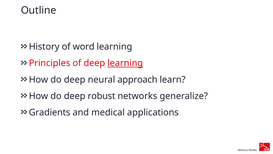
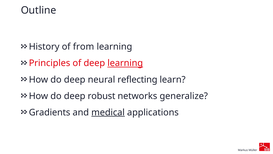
word: word -> from (84, 47)
approach: approach -> reflecting (137, 79)
medical underline: none -> present (108, 112)
